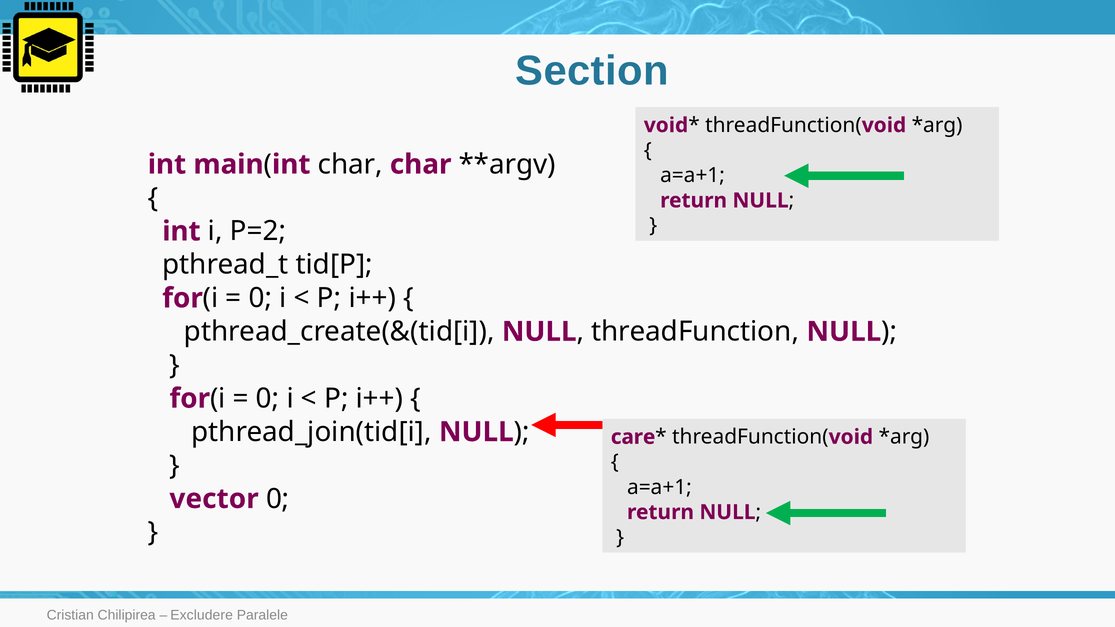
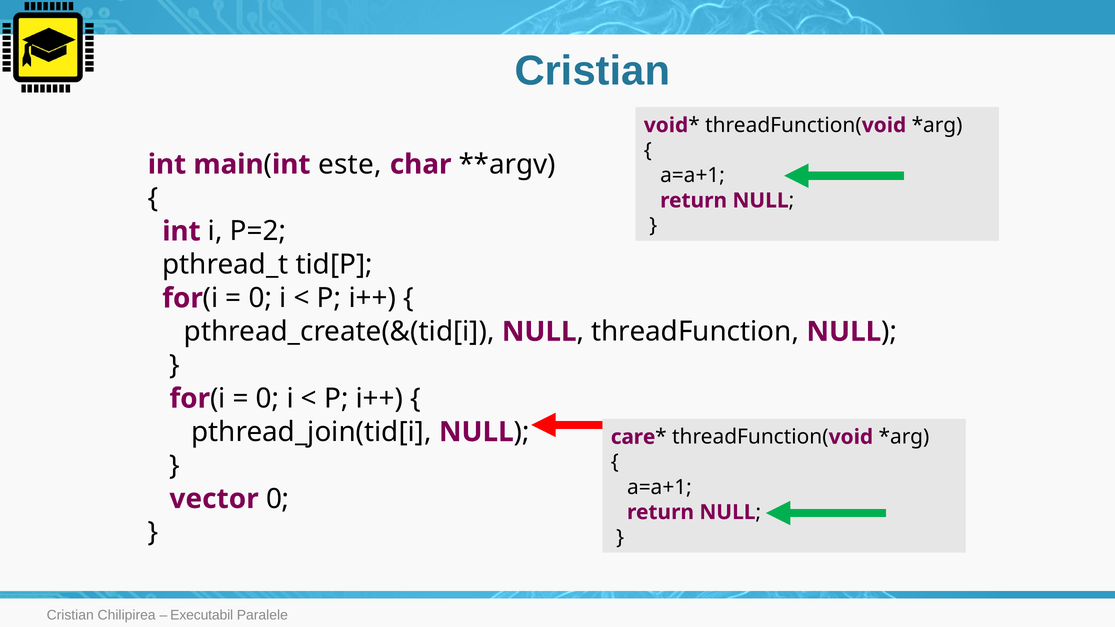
Section: Section -> Cristian (592, 71)
int char: char -> este (350, 164)
Excludere: Excludere -> Executabil (202, 616)
